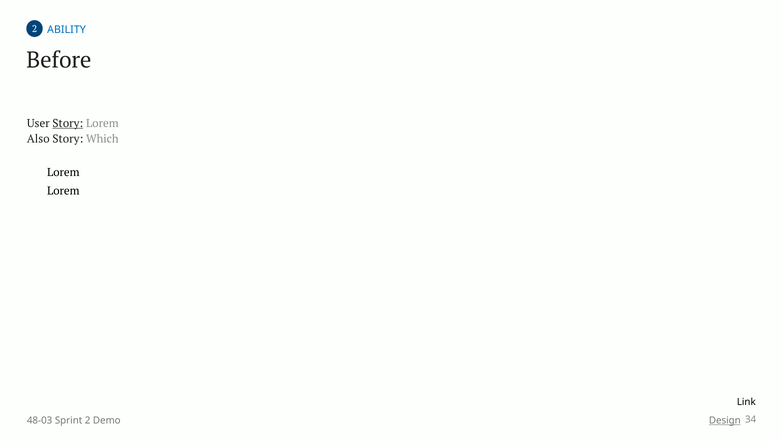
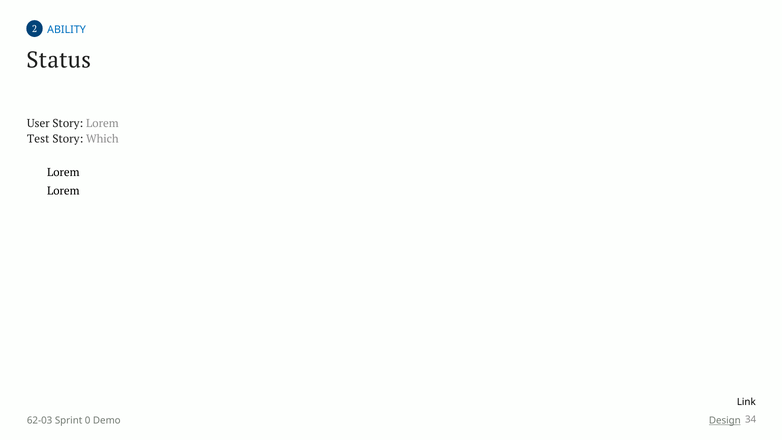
Before: Before -> Status (59, 60)
Story underline: present -> none (68, 123)
Also: Also -> Test (38, 139)
48-03: 48-03 -> 62-03 (40, 421)
Sprint 2: 2 -> 0 (88, 421)
